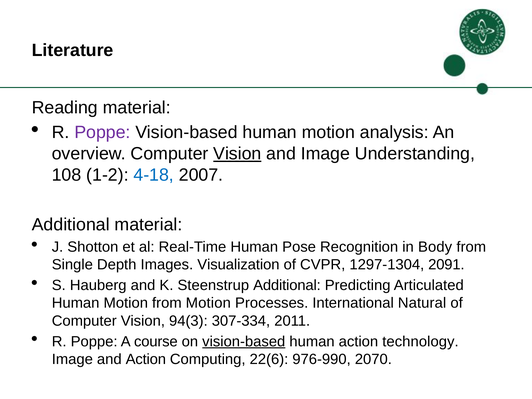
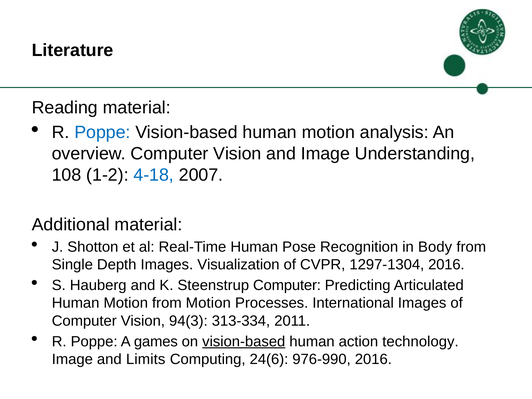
Poppe colour: purple -> blue (102, 132)
Vision underline: present -> none (237, 154)
1297-1304 2091: 2091 -> 2016 (446, 265)
Steenstrup Additional: Additional -> Computer (287, 285)
International Natural: Natural -> Images (422, 303)
307-334: 307-334 -> 313-334 (241, 321)
course: course -> games (156, 341)
and Action: Action -> Limits (146, 359)
22(6: 22(6 -> 24(6 (269, 359)
976-990 2070: 2070 -> 2016 (373, 359)
